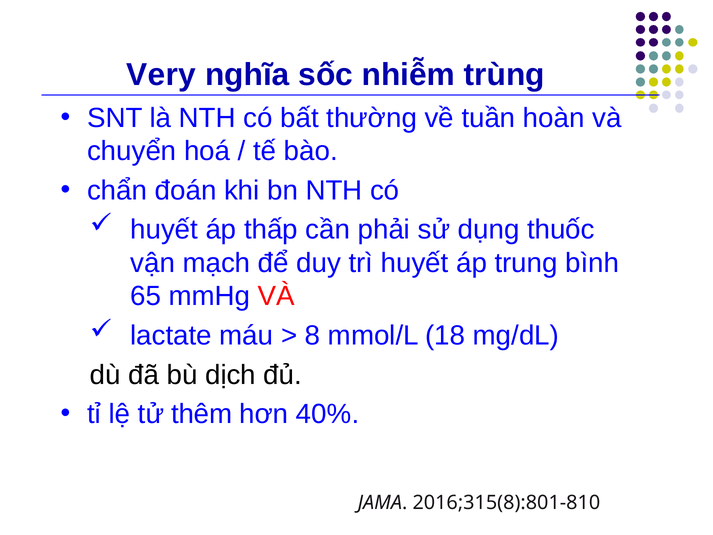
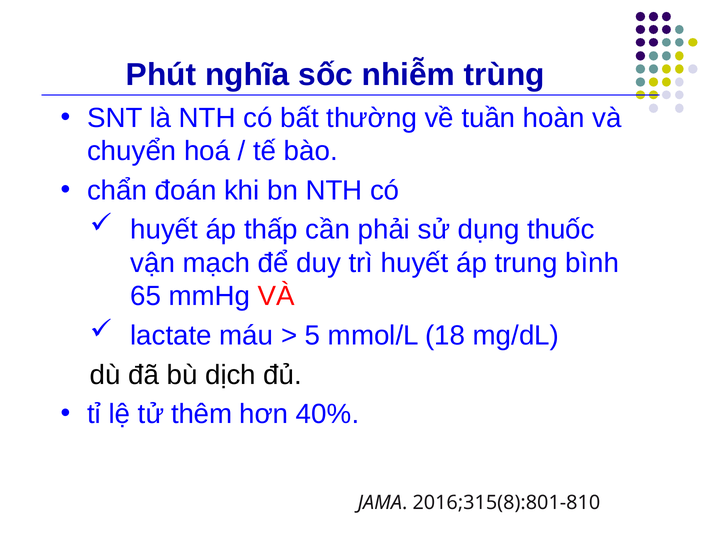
Very: Very -> Phút (161, 75)
8: 8 -> 5 (313, 335)
